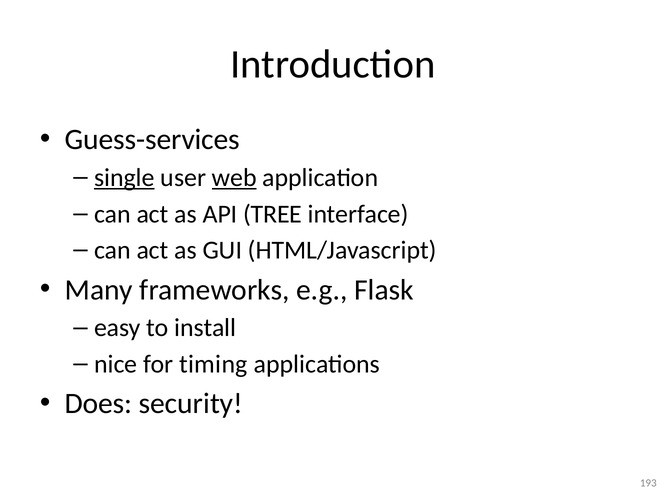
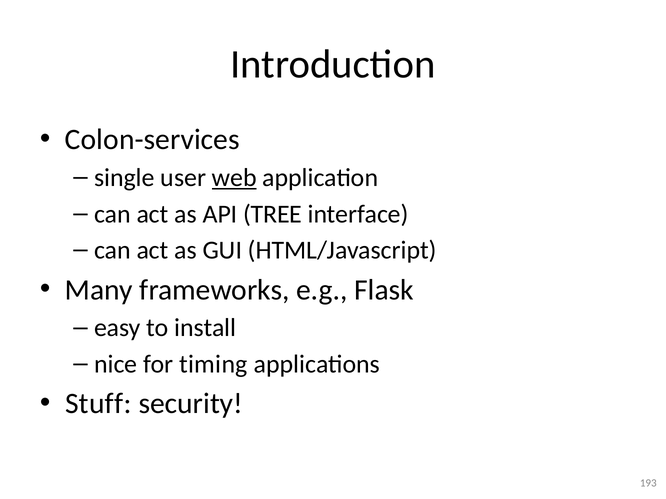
Guess-services: Guess-services -> Colon-services (152, 140)
single underline: present -> none (124, 178)
Does: Does -> Stuff (98, 404)
